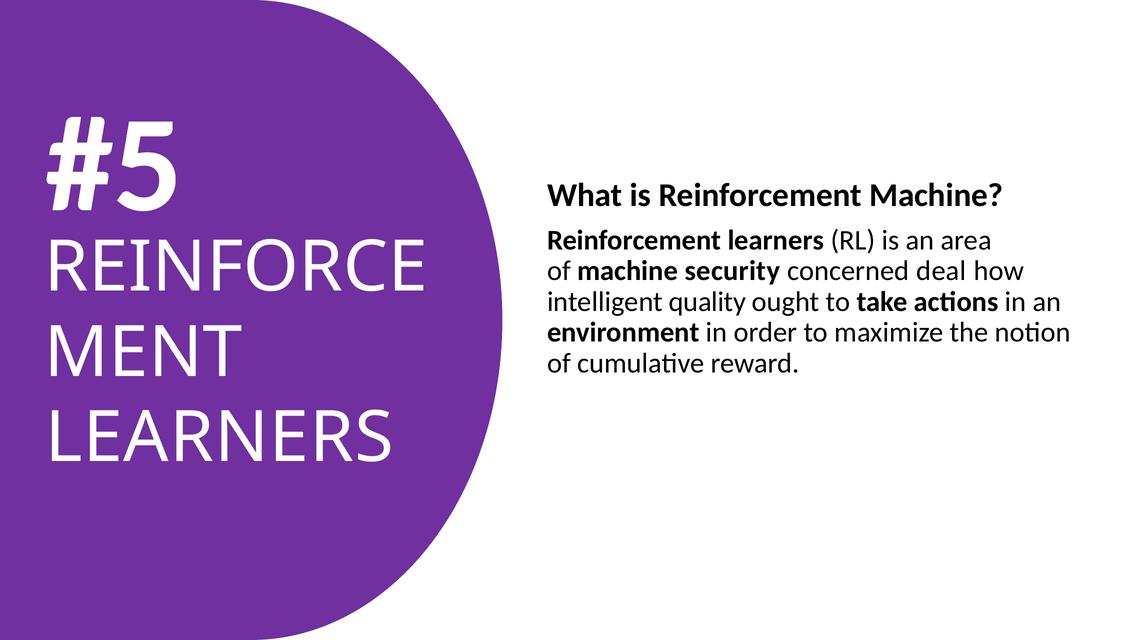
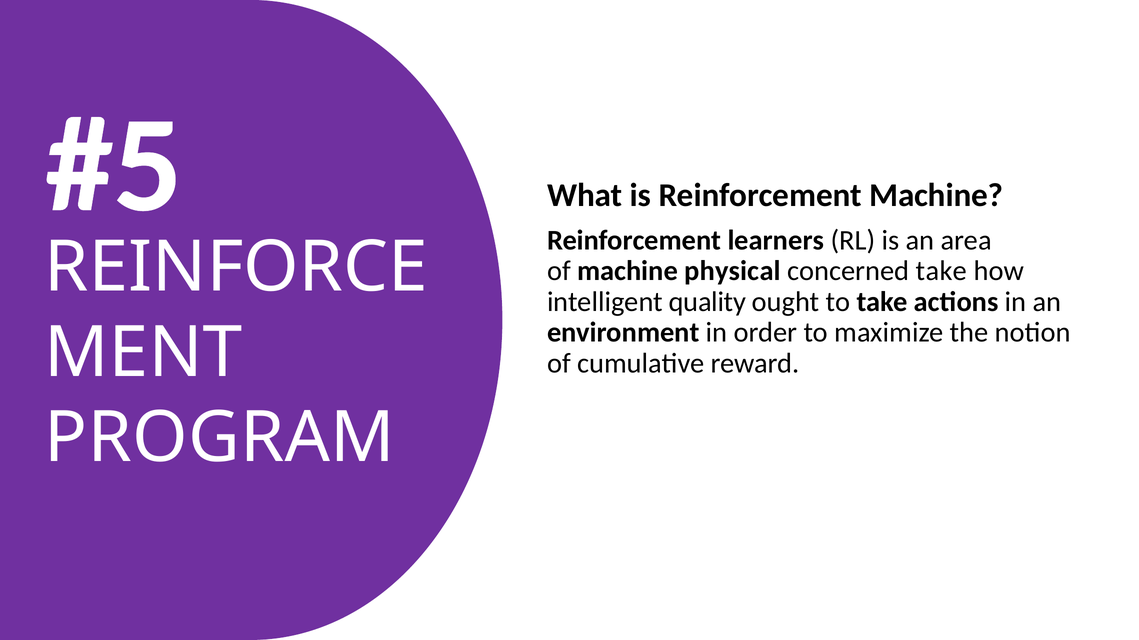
security: security -> physical (733, 271)
concerned deal: deal -> take (941, 271)
LEARNERS: LEARNERS -> PROGRAM (220, 438)
